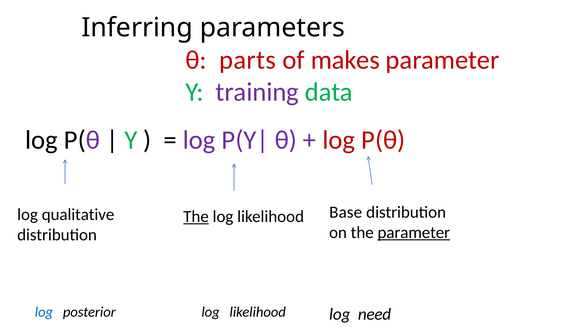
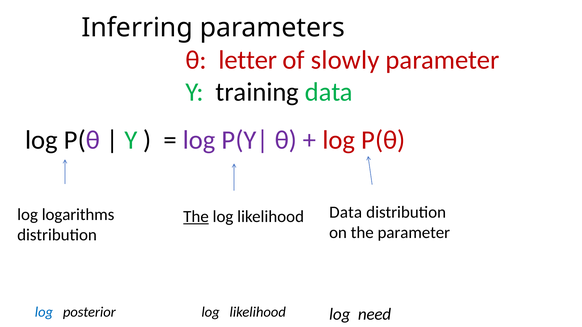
parts: parts -> letter (248, 60)
makes: makes -> slowly (345, 60)
training colour: purple -> black (257, 92)
qualitative: qualitative -> logarithms (78, 215)
likelihood Base: Base -> Data (346, 213)
parameter underline: present -> none (414, 233)
